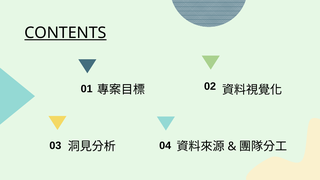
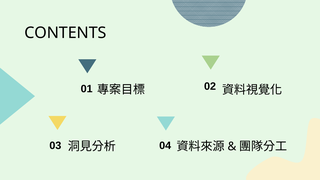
CONTENTS underline: present -> none (65, 33)
